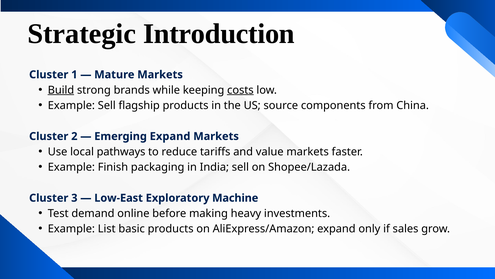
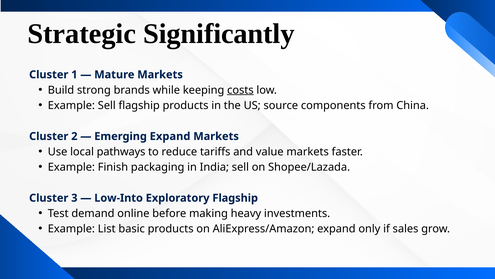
Introduction: Introduction -> Significantly (219, 34)
Build underline: present -> none (61, 90)
Low-East: Low-East -> Low-Into (119, 198)
Exploratory Machine: Machine -> Flagship (235, 198)
